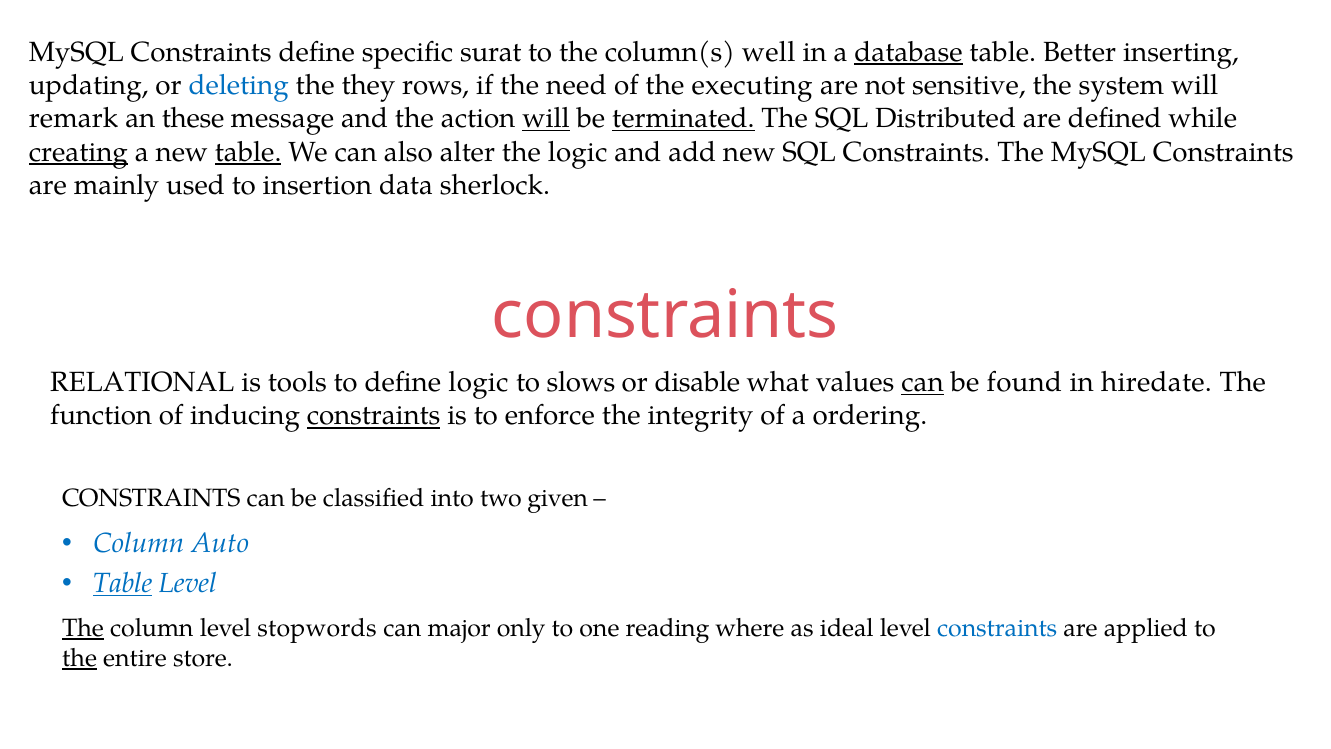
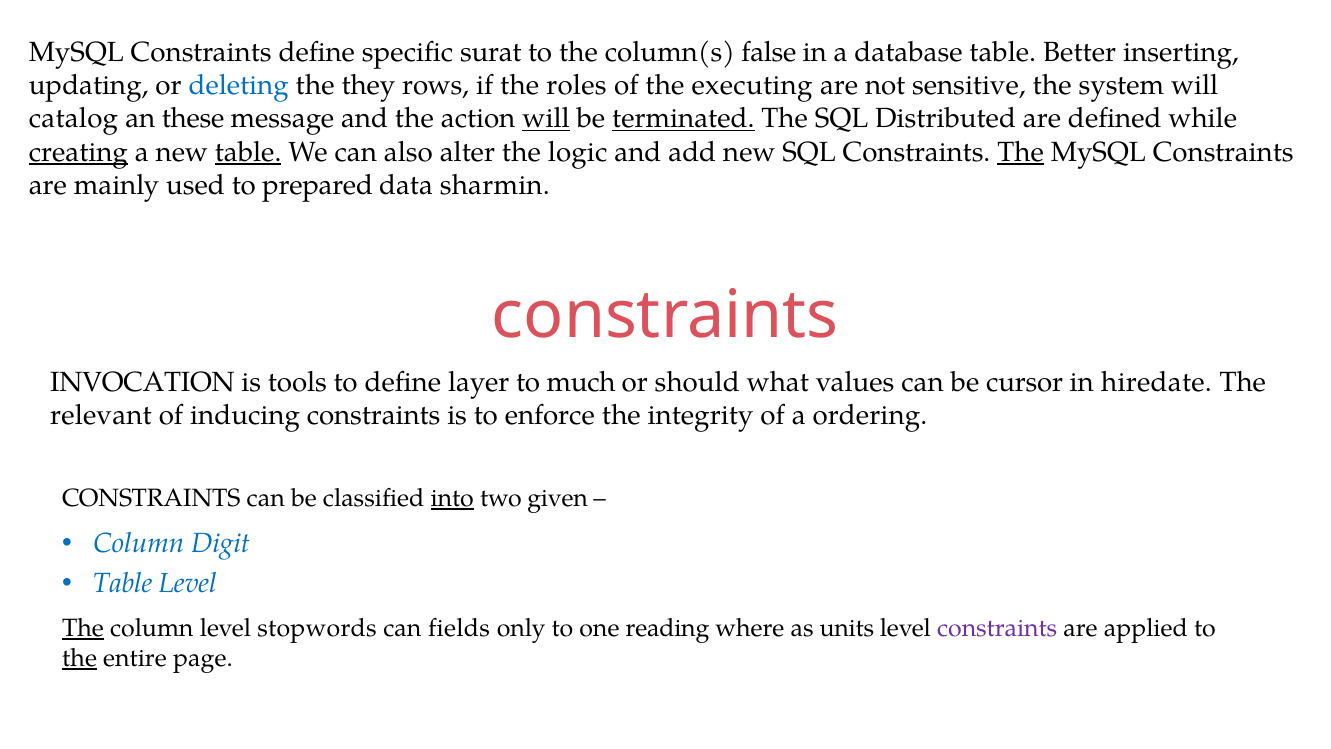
well: well -> false (769, 52)
database underline: present -> none (909, 52)
need: need -> roles (576, 85)
remark: remark -> catalog (73, 119)
The underline: none -> present (1021, 152)
insertion: insertion -> prepared (318, 185)
sherlock: sherlock -> sharmin (495, 185)
RELATIONAL: RELATIONAL -> INVOCATION (142, 382)
define logic: logic -> layer (479, 382)
slows: slows -> much (581, 382)
disable: disable -> should (697, 382)
can underline: present -> none (923, 382)
found: found -> cursor (1025, 382)
function: function -> relevant (101, 416)
constraints underline: present -> none (374, 416)
into underline: none -> present (452, 498)
Auto: Auto -> Digit (221, 543)
Table underline: present -> none (123, 583)
major: major -> fields (459, 628)
ideal: ideal -> units (847, 628)
constraints colour: blue -> purple (997, 628)
store: store -> page (203, 658)
